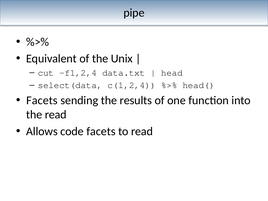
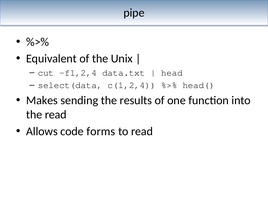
Facets: Facets -> Makes (42, 100)
code facets: facets -> forms (101, 131)
